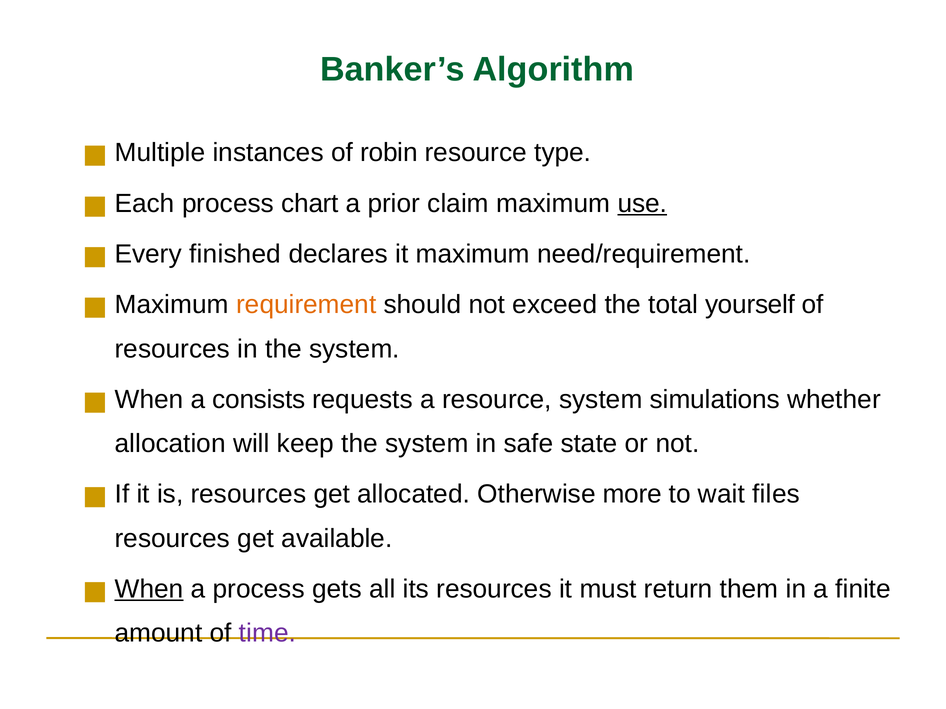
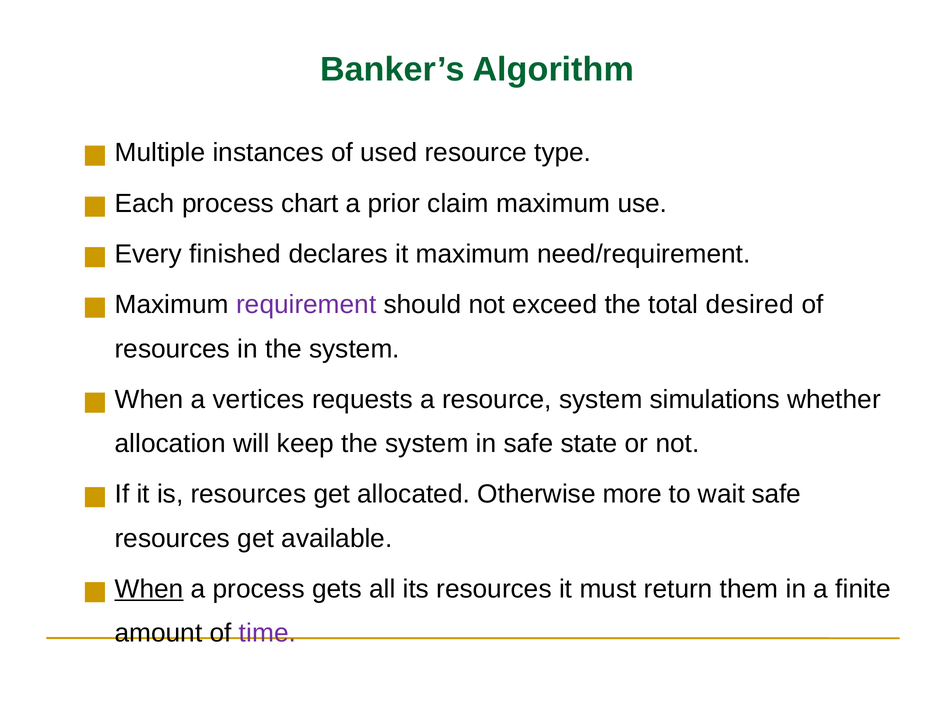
robin: robin -> used (389, 153)
use underline: present -> none (642, 204)
requirement colour: orange -> purple (306, 305)
yourself: yourself -> desired (750, 305)
consists: consists -> vertices (259, 400)
wait files: files -> safe (776, 495)
